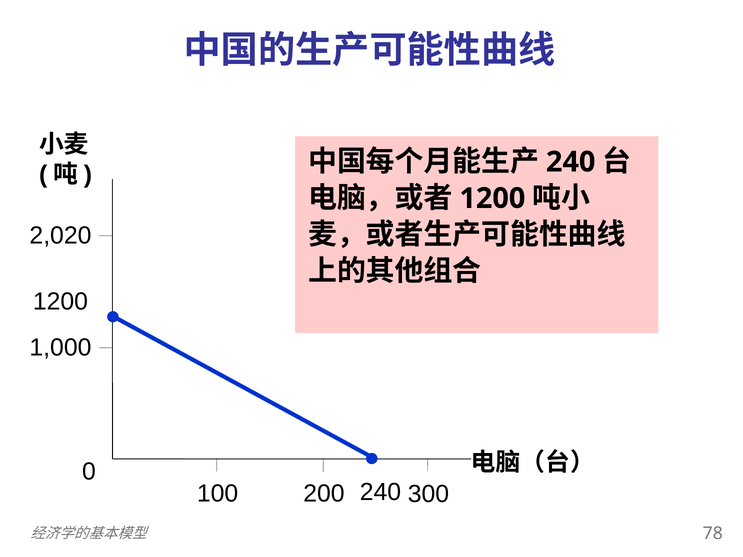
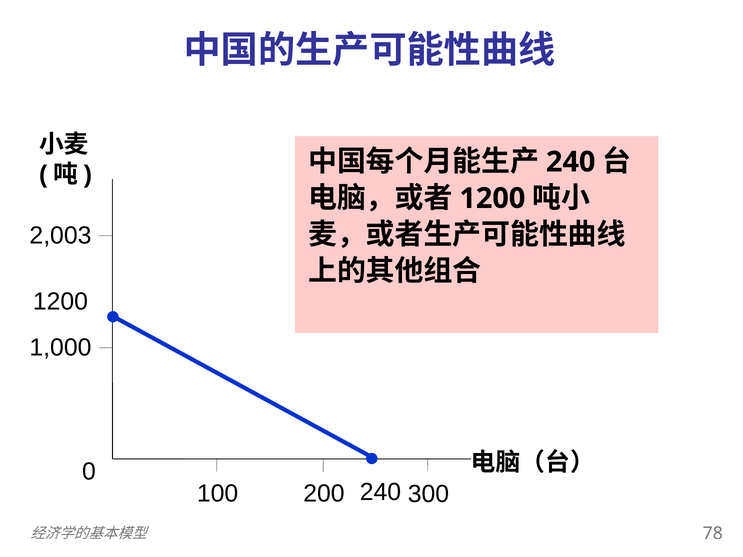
2,020: 2,020 -> 2,003 (60, 236)
